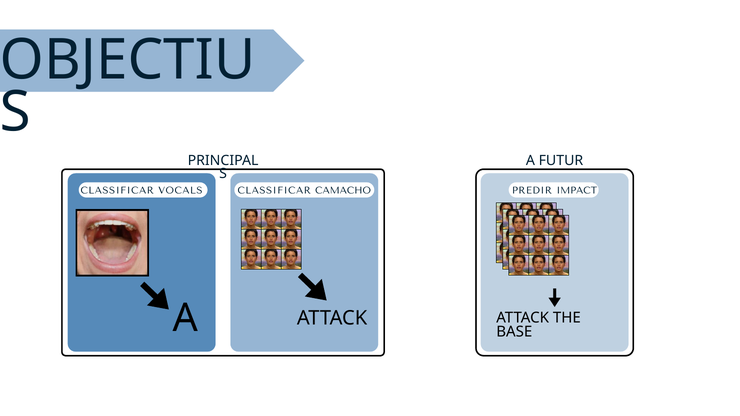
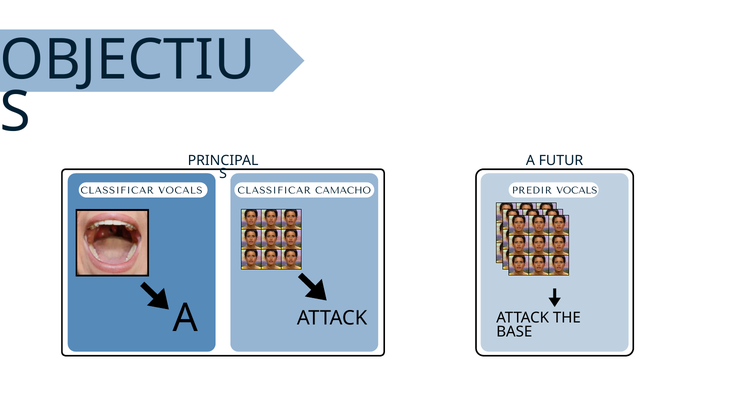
PREDIR IMPACT: IMPACT -> VOCALS (577, 191)
